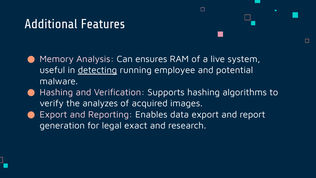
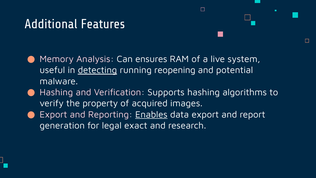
employee: employee -> reopening (175, 70)
analyzes: analyzes -> property (100, 103)
Enables underline: none -> present (151, 114)
